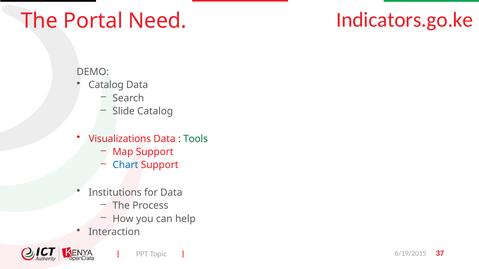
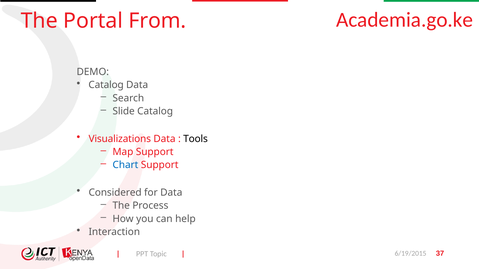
Indicators.go.ke: Indicators.go.ke -> Academia.go.ke (405, 20)
Need: Need -> From (157, 21)
Tools colour: green -> black (196, 139)
Institutions: Institutions -> Considered (115, 193)
